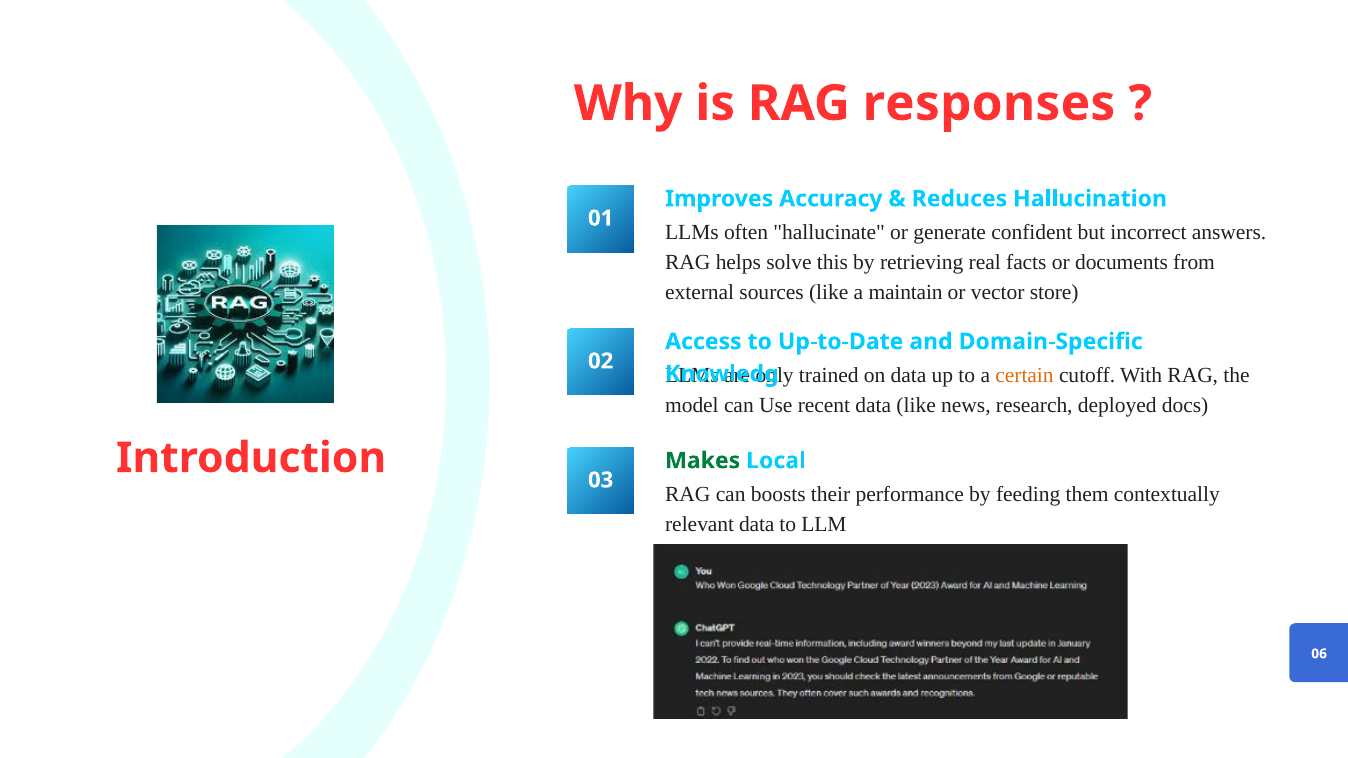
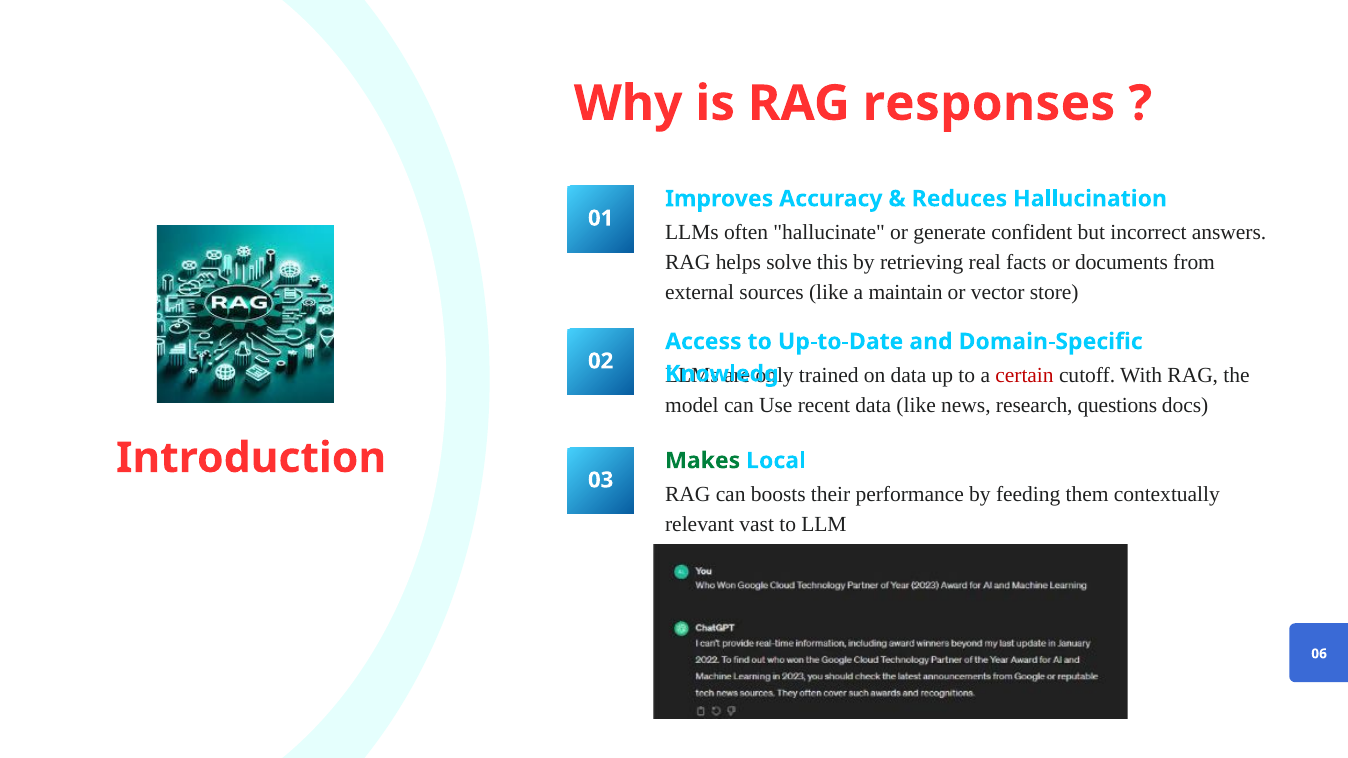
certain colour: orange -> red (1025, 375)
deployed: deployed -> questions (1117, 405)
relevant data: data -> vast (757, 524)
